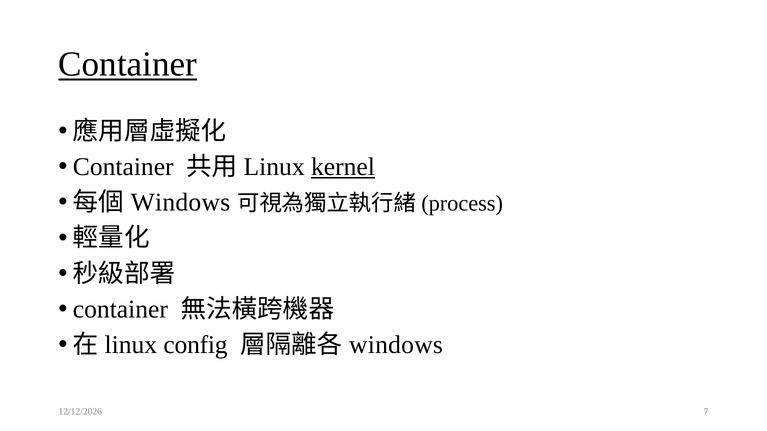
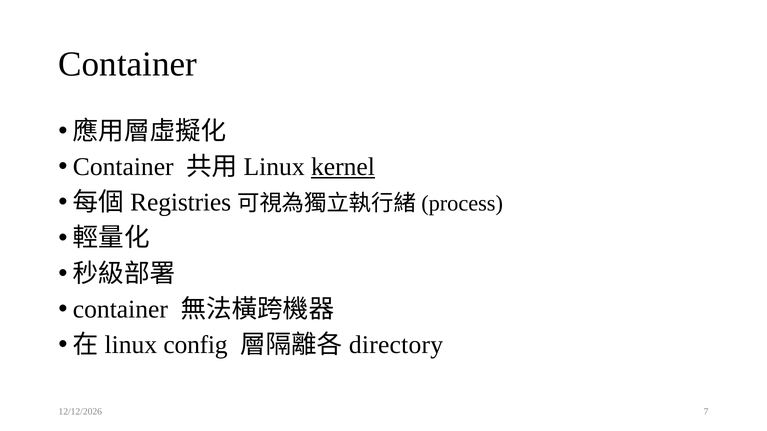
Container underline: present -> none (128, 64)
Windows: Windows -> Registries (181, 203)
windows: windows -> directory (396, 345)
